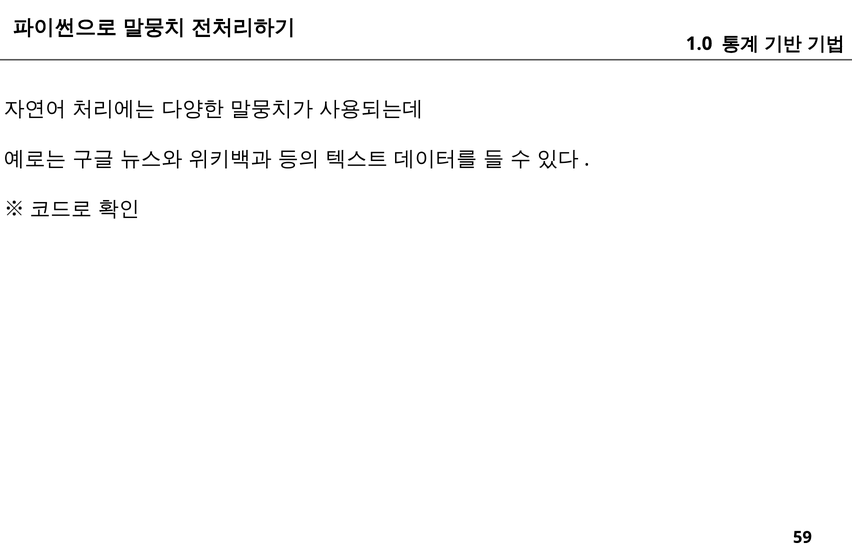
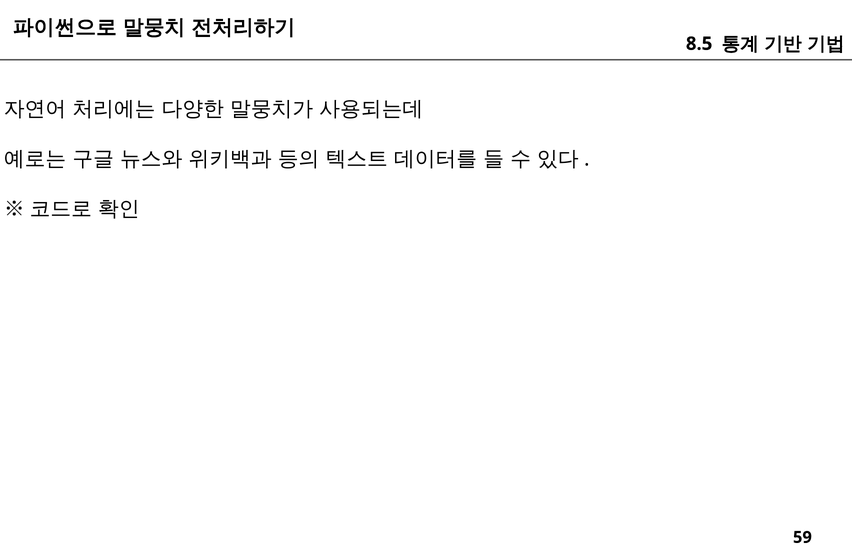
1.0: 1.0 -> 8.5 (699, 44)
